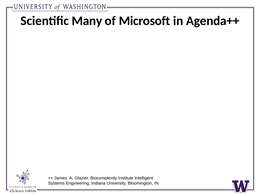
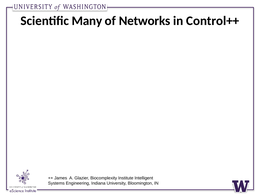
Microsoft: Microsoft -> Networks (145, 21)
Agenda++: Agenda++ -> Control++ (213, 21)
